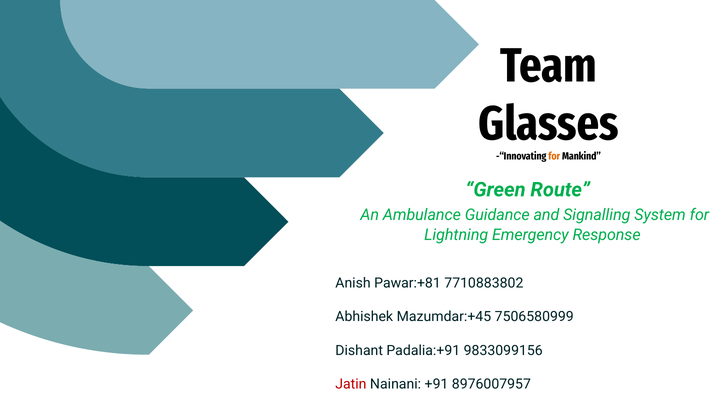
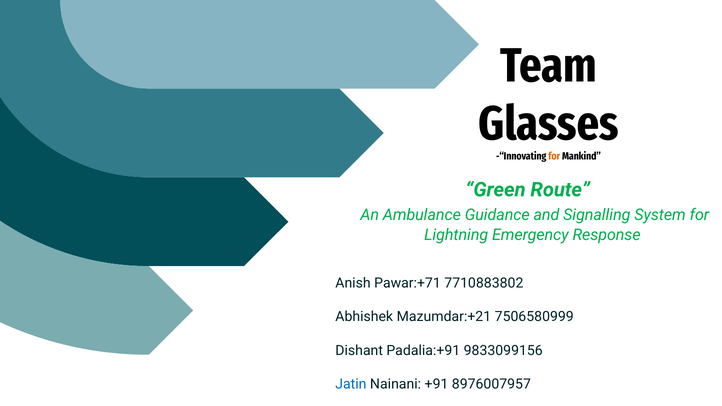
Pawar:+81: Pawar:+81 -> Pawar:+71 (407, 283)
Mazumdar:+45: Mazumdar:+45 -> Mazumdar:+21 (444, 317)
Jatin colour: red -> blue (351, 384)
